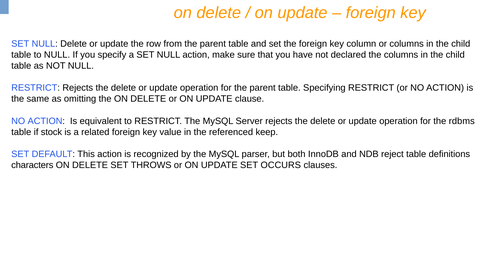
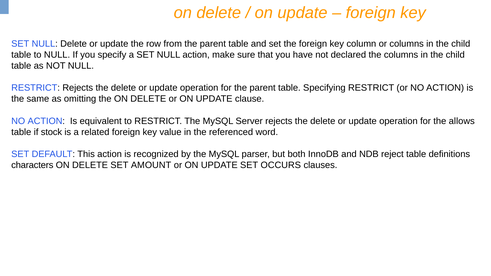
rdbms: rdbms -> allows (462, 121)
keep: keep -> word (267, 132)
THROWS: THROWS -> AMOUNT (151, 165)
